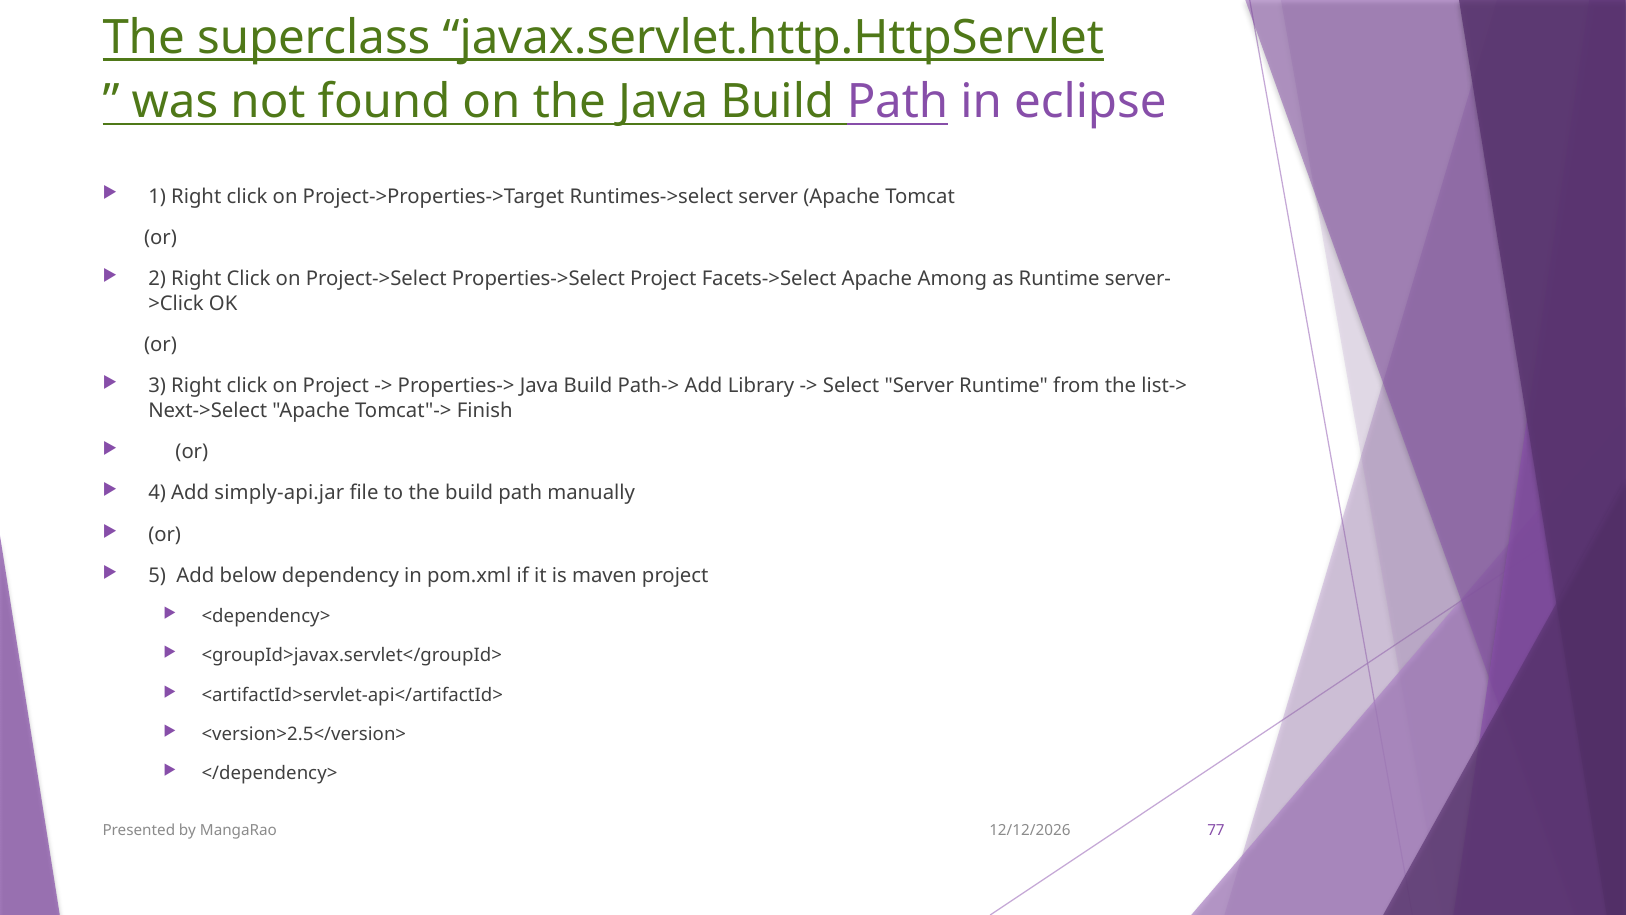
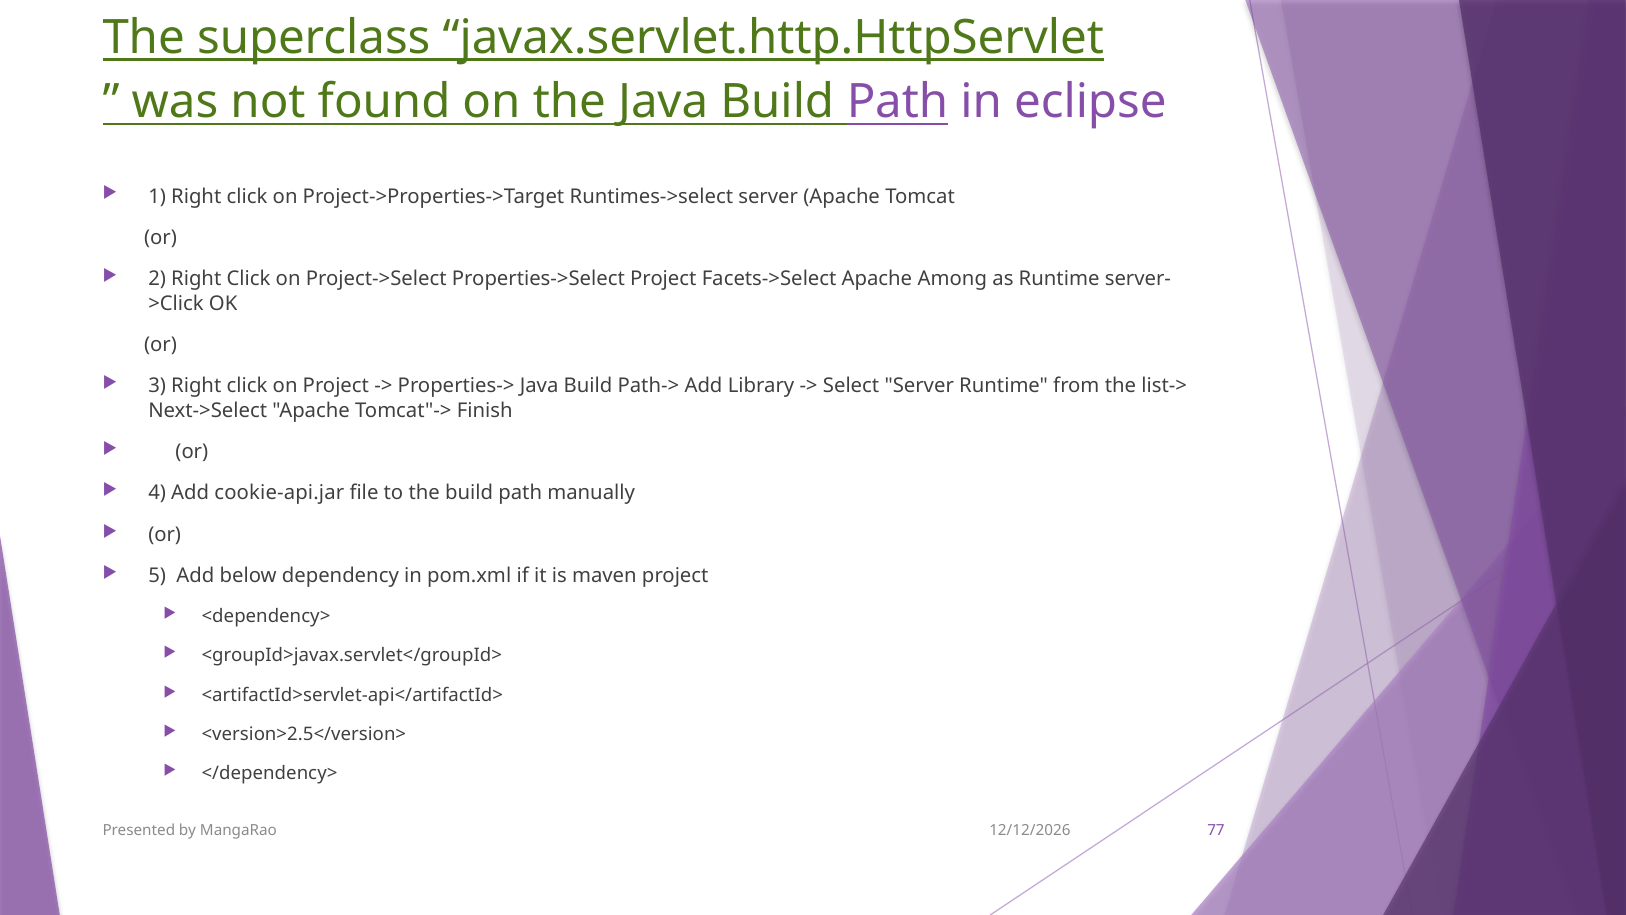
simply-api.jar: simply-api.jar -> cookie-api.jar (279, 493)
